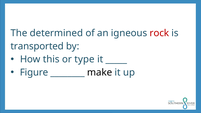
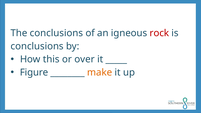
The determined: determined -> conclusions (56, 33)
transported: transported -> conclusions (37, 46)
type: type -> over (85, 59)
make colour: black -> orange (100, 72)
